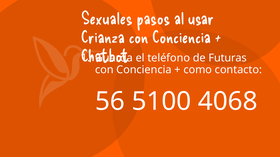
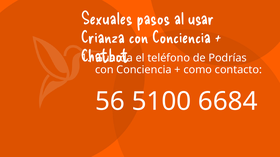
Futuras: Futuras -> Podrías (228, 58)
4068: 4068 -> 6684 (228, 102)
